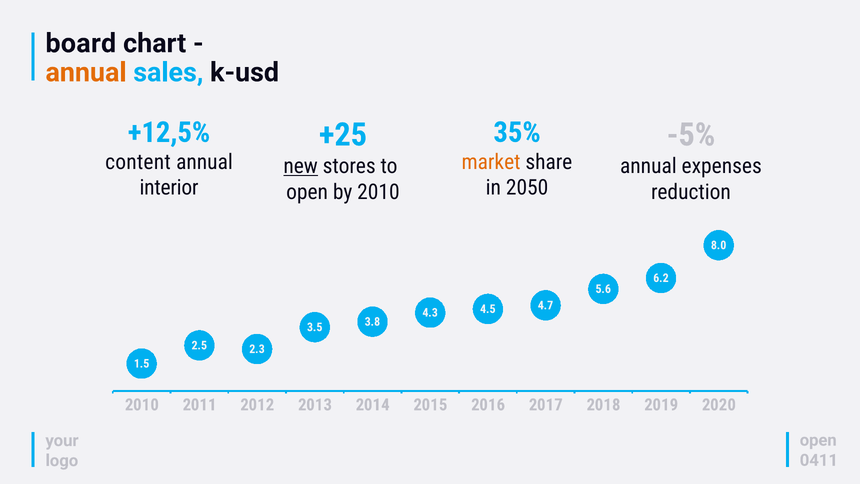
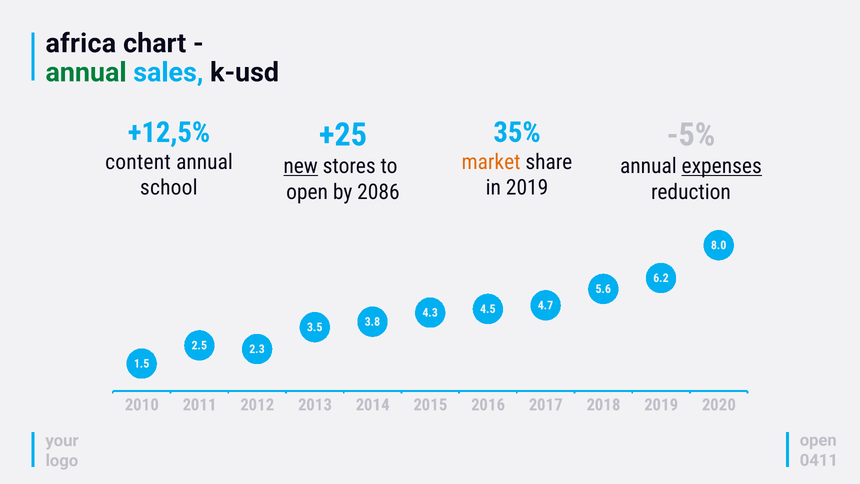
board: board -> africa (81, 43)
annual colour: orange -> green (86, 72)
expenses underline: none -> present (722, 166)
interior: interior -> school (169, 188)
in 2050: 2050 -> 2019 (527, 188)
by 2010: 2010 -> 2086 (378, 192)
